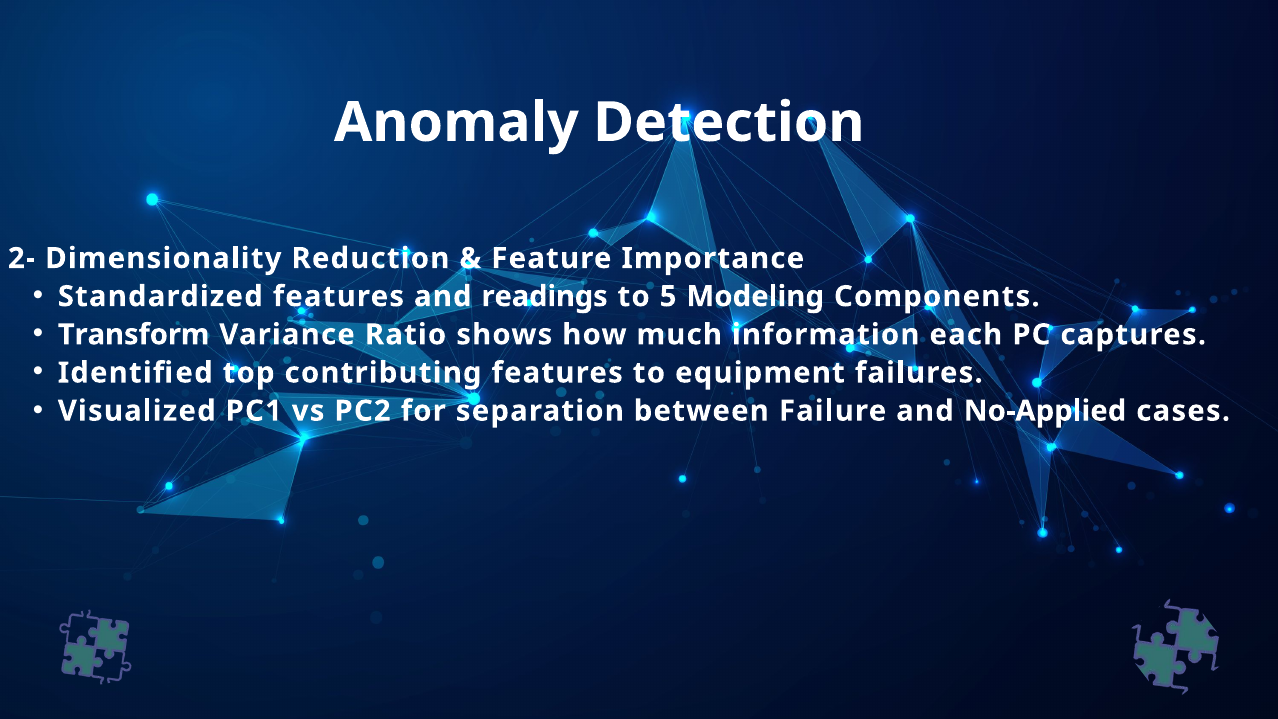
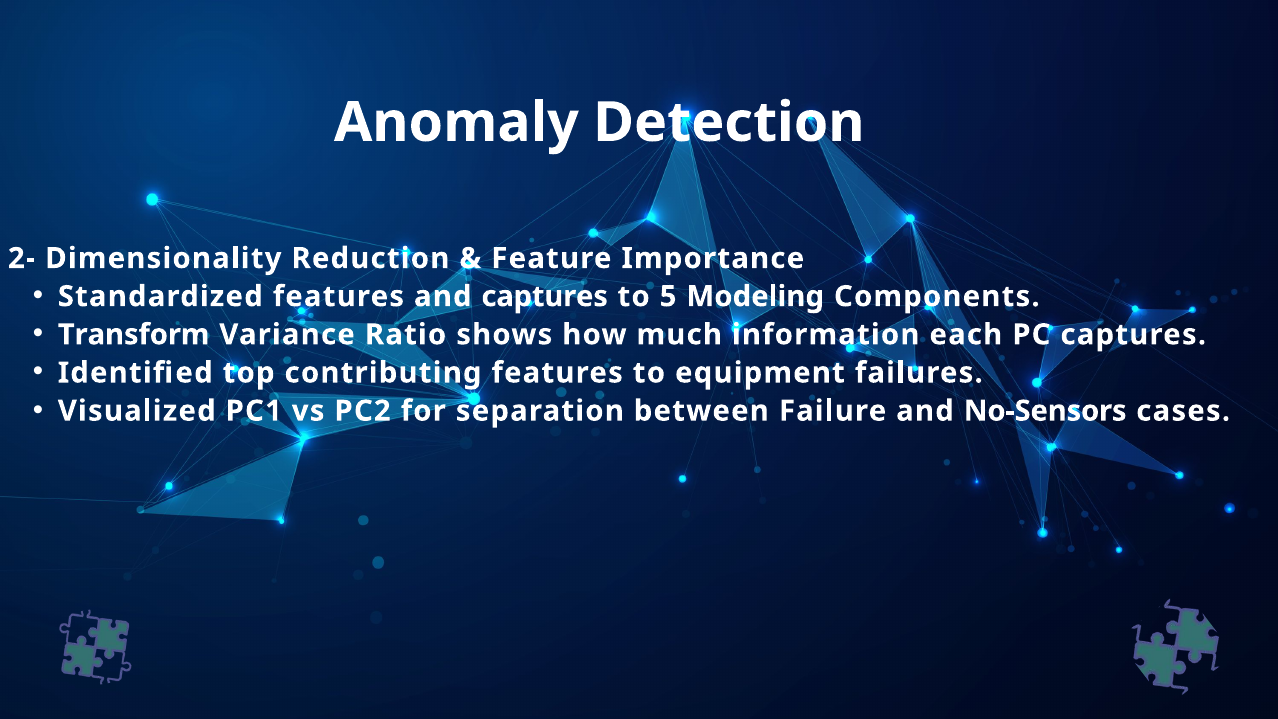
and readings: readings -> captures (545, 296)
No-Applied: No-Applied -> No-Sensors (1045, 411)
